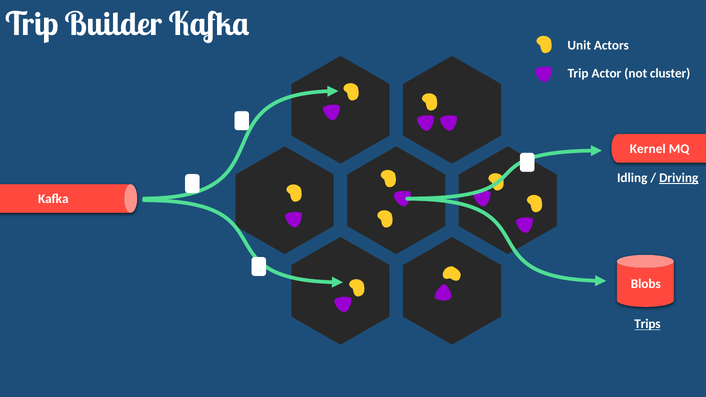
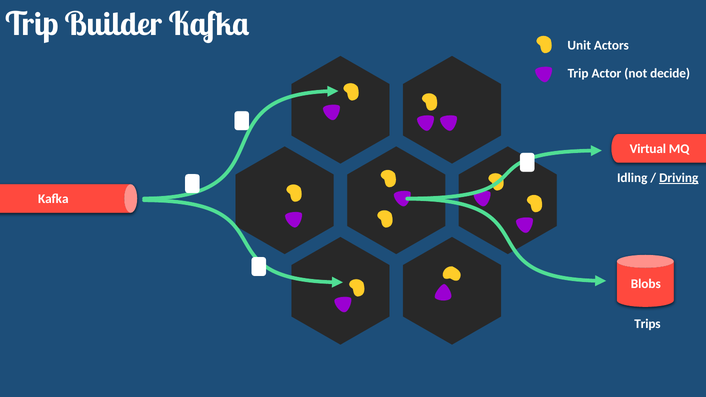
cluster: cluster -> decide (670, 73)
Kernel: Kernel -> Virtual (648, 149)
Trips underline: present -> none (647, 324)
